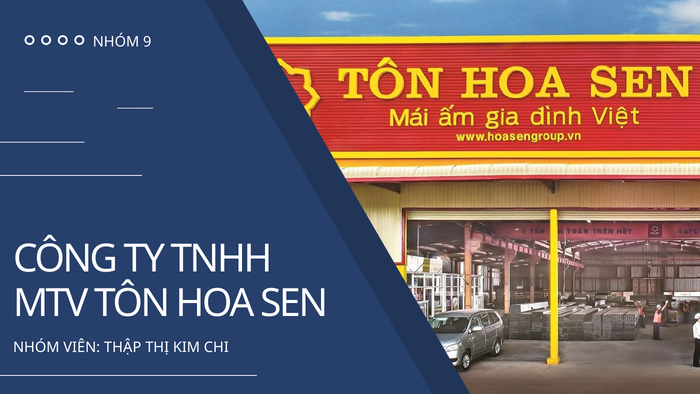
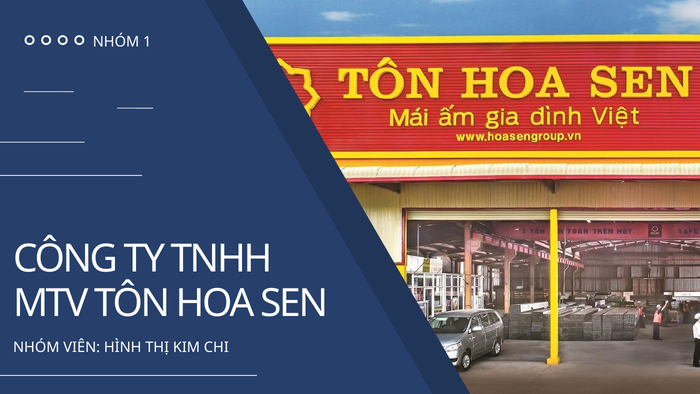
9: 9 -> 1 (147, 42)
THẬP: THẬP -> HÌNH (123, 347)
